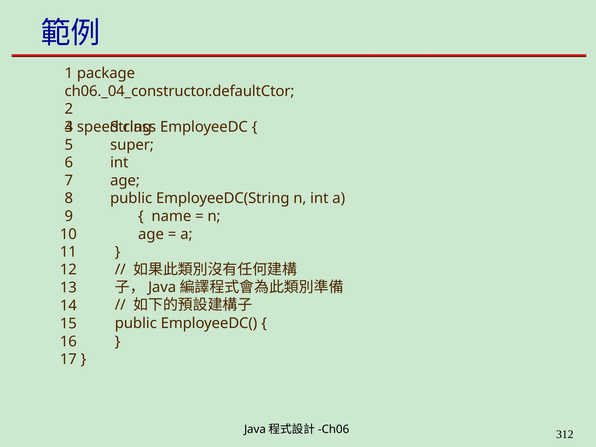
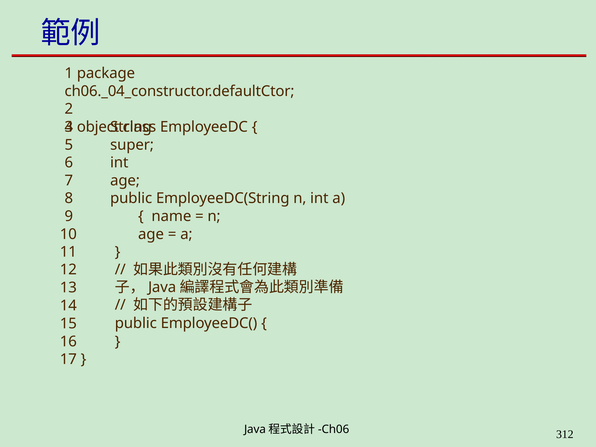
speed: speed -> object (98, 127)
